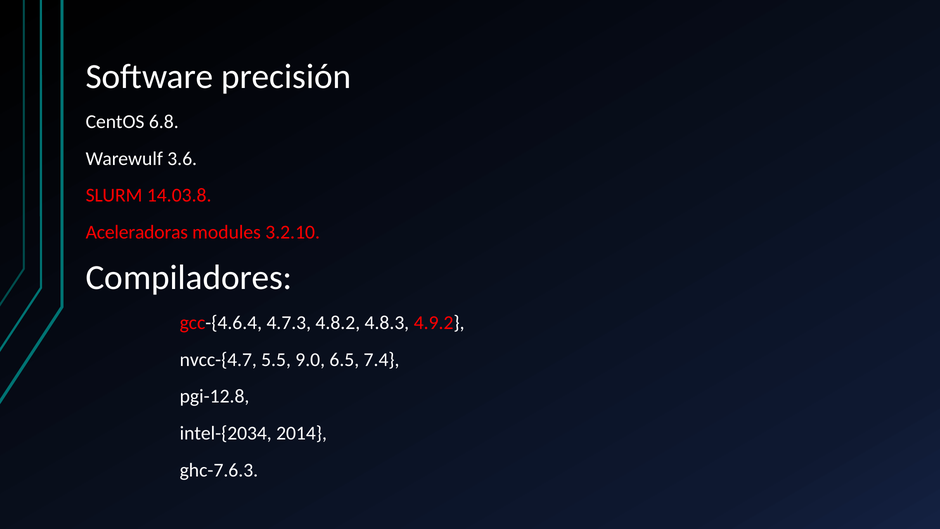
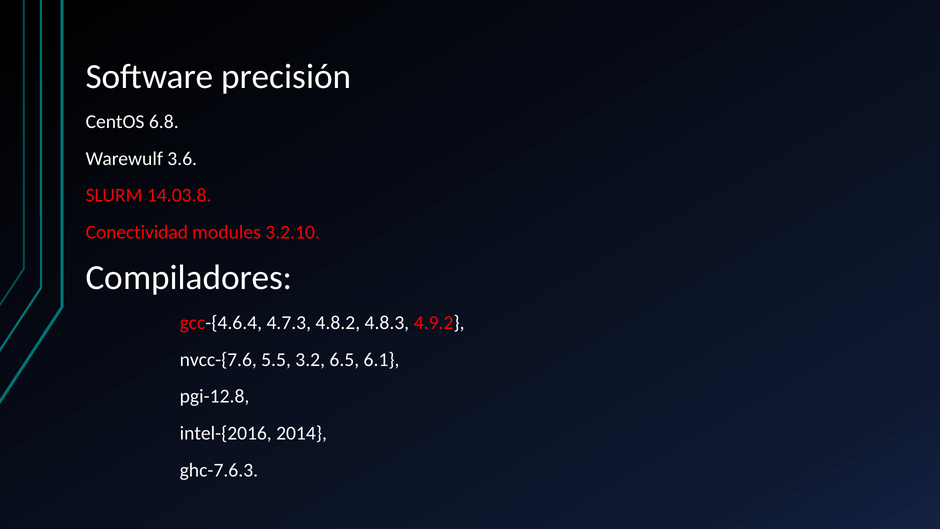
Aceleradoras: Aceleradoras -> Conectividad (137, 232)
nvcc-{4.7: nvcc-{4.7 -> nvcc-{7.6 (218, 360)
9.0: 9.0 -> 3.2 (310, 360)
7.4: 7.4 -> 6.1 (382, 360)
intel-{2034: intel-{2034 -> intel-{2016 (226, 433)
